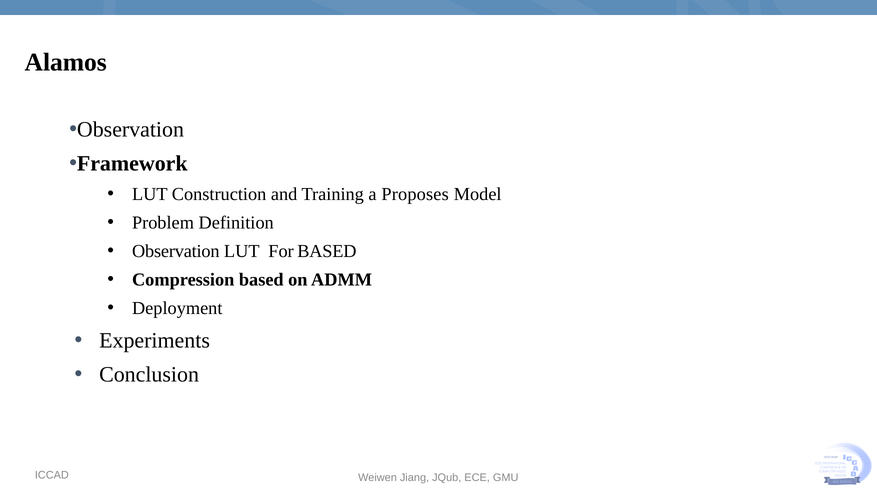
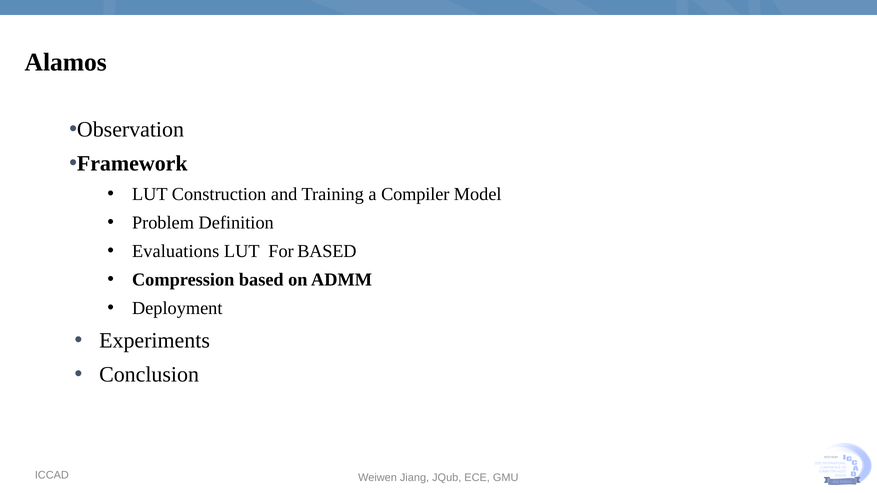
Proposes: Proposes -> Compiler (415, 194)
Observation: Observation -> Evaluations (176, 251)
